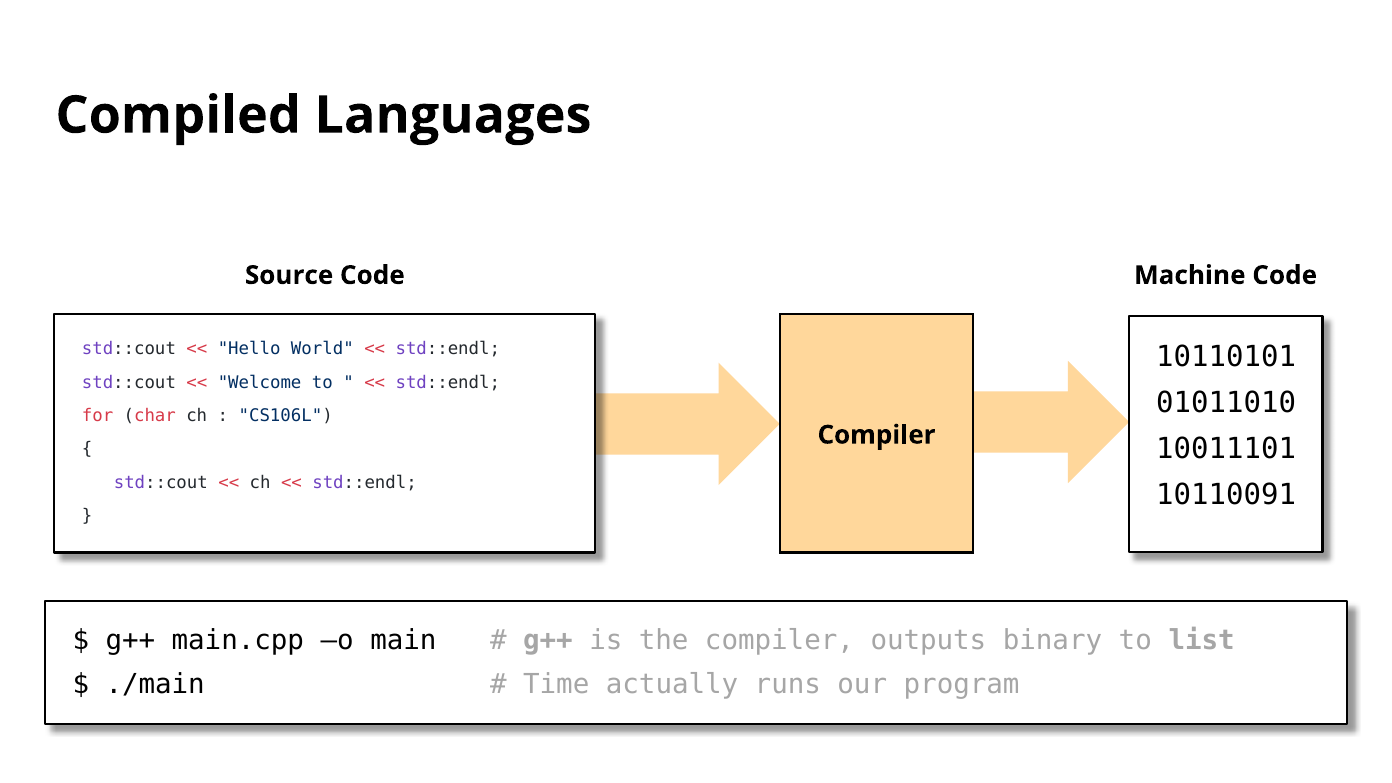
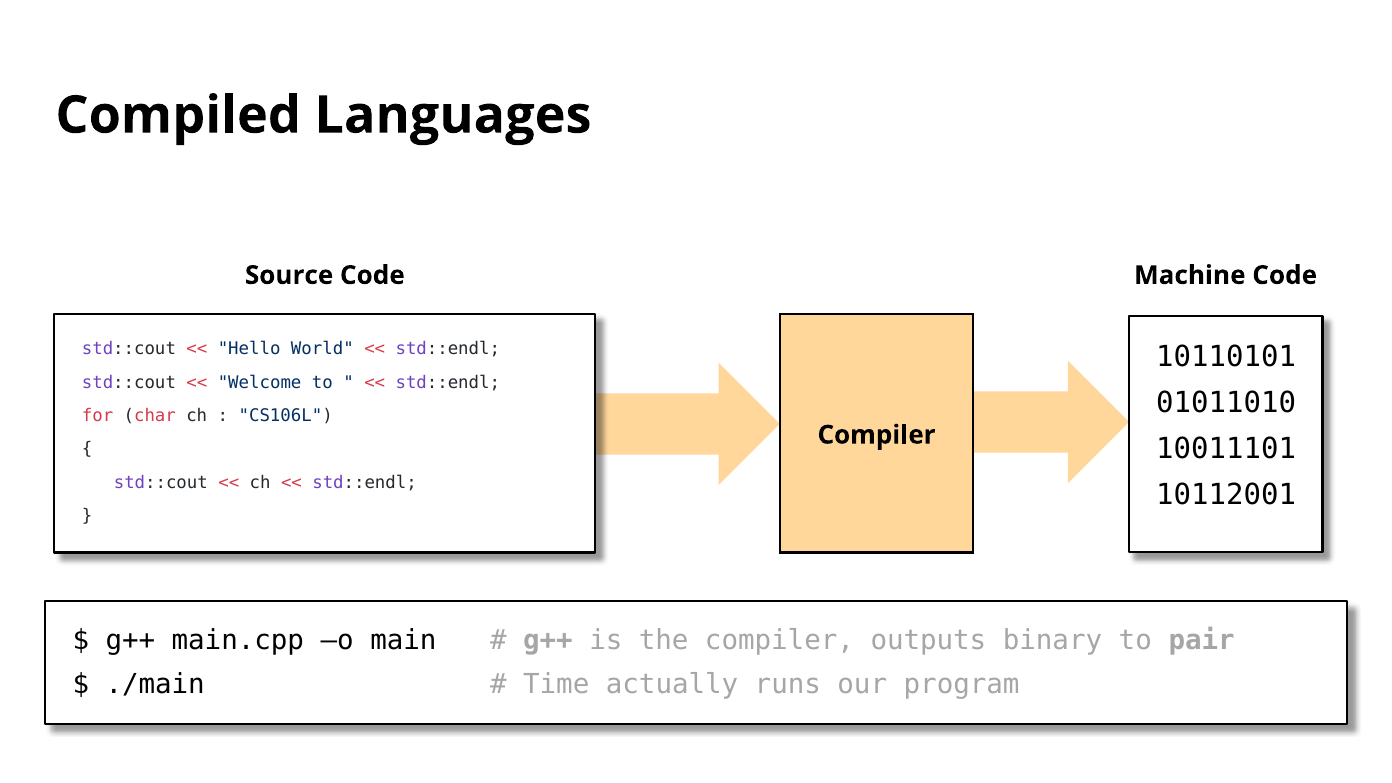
10110091: 10110091 -> 10112001 (1226, 495)
list: list -> pair (1202, 640)
